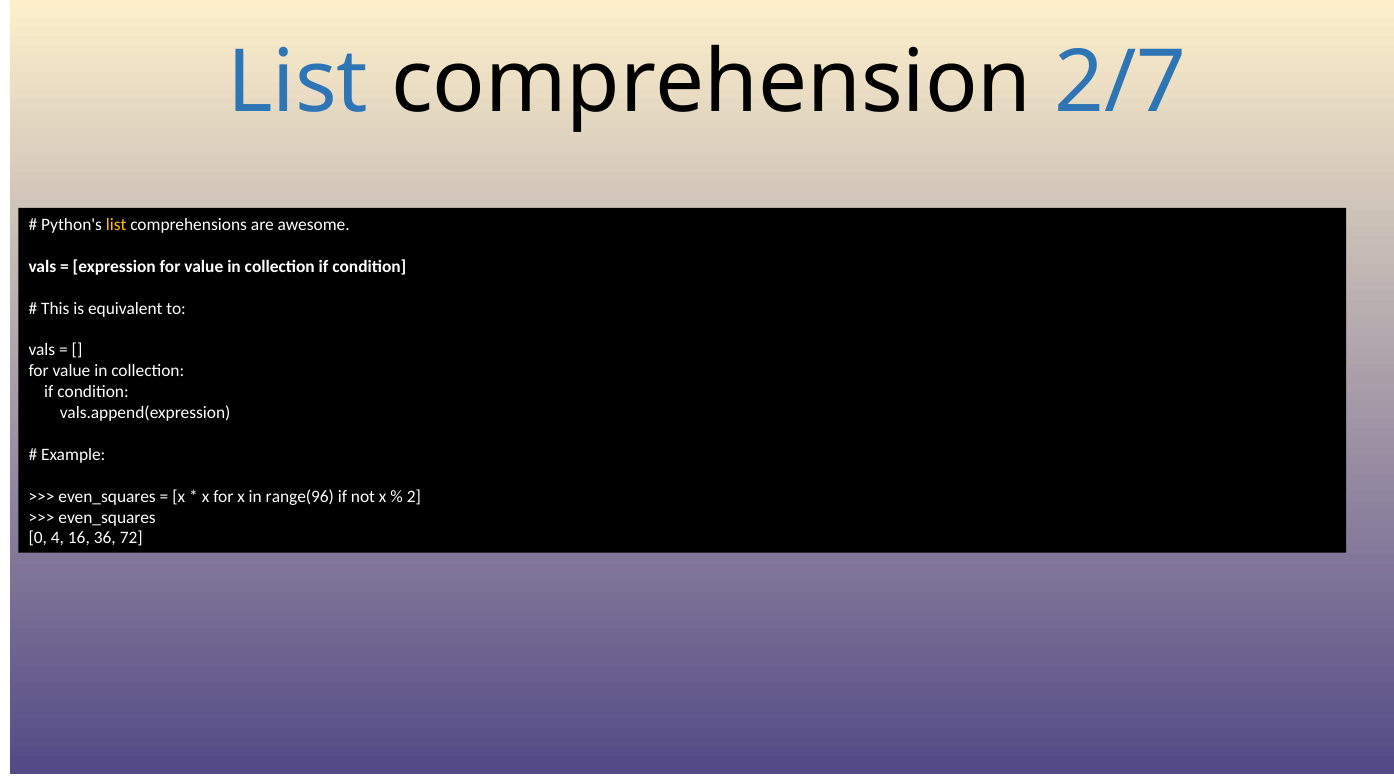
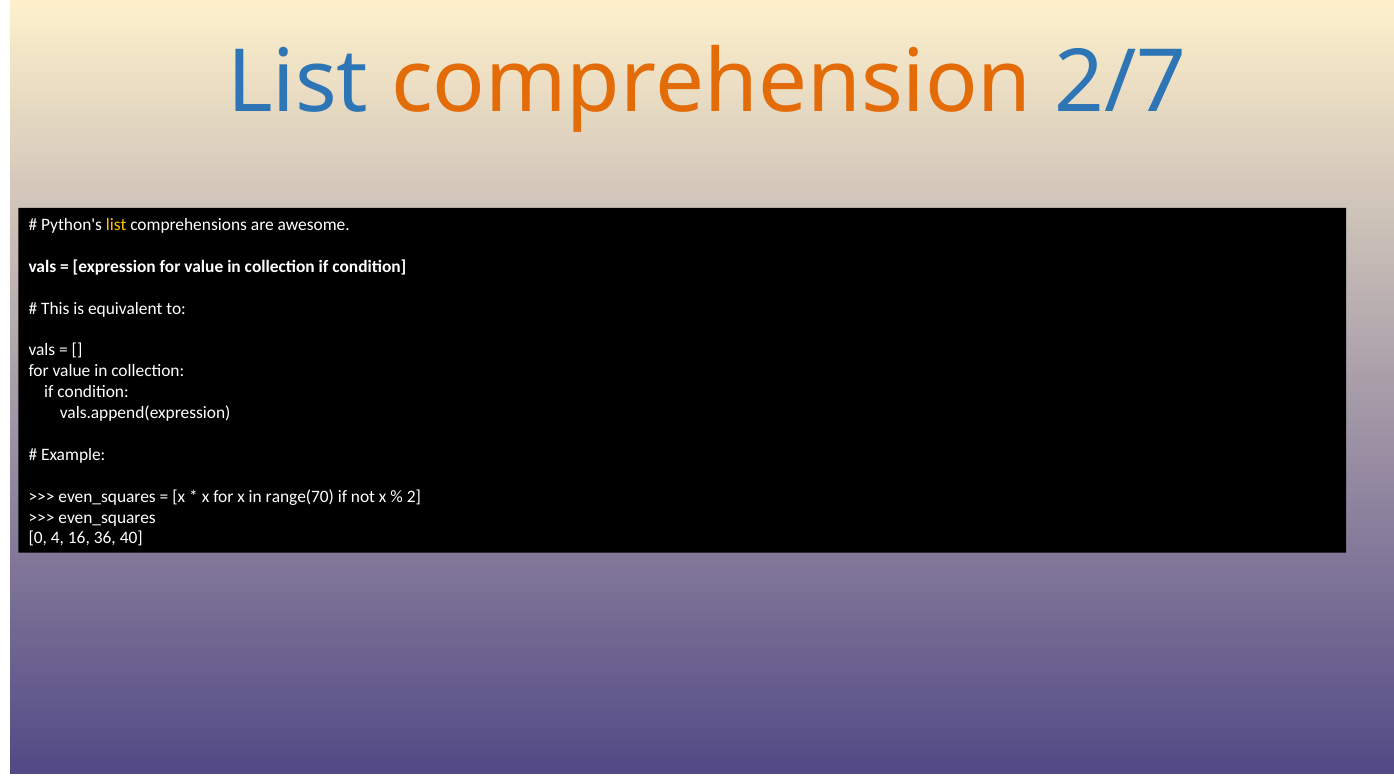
comprehension colour: black -> orange (711, 83)
range(96: range(96 -> range(70 (300, 497)
72: 72 -> 40 (131, 538)
